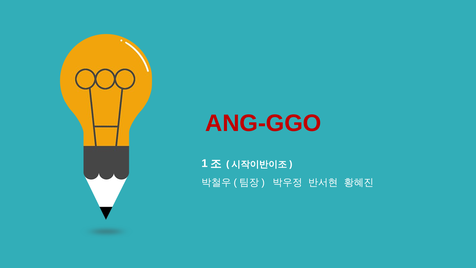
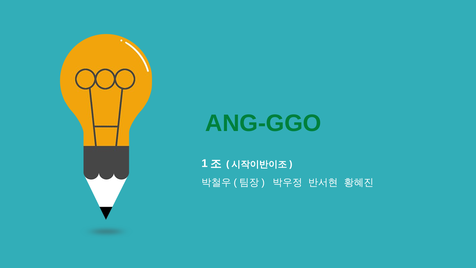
ANG-GGO colour: red -> green (263, 123)
